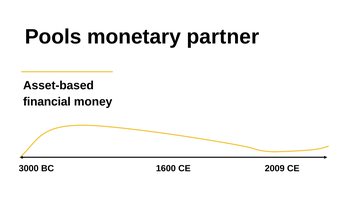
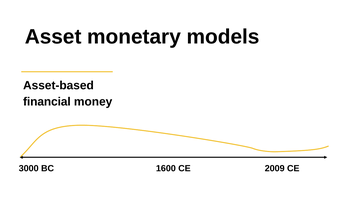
Pools: Pools -> Asset (53, 37)
partner: partner -> models (223, 37)
